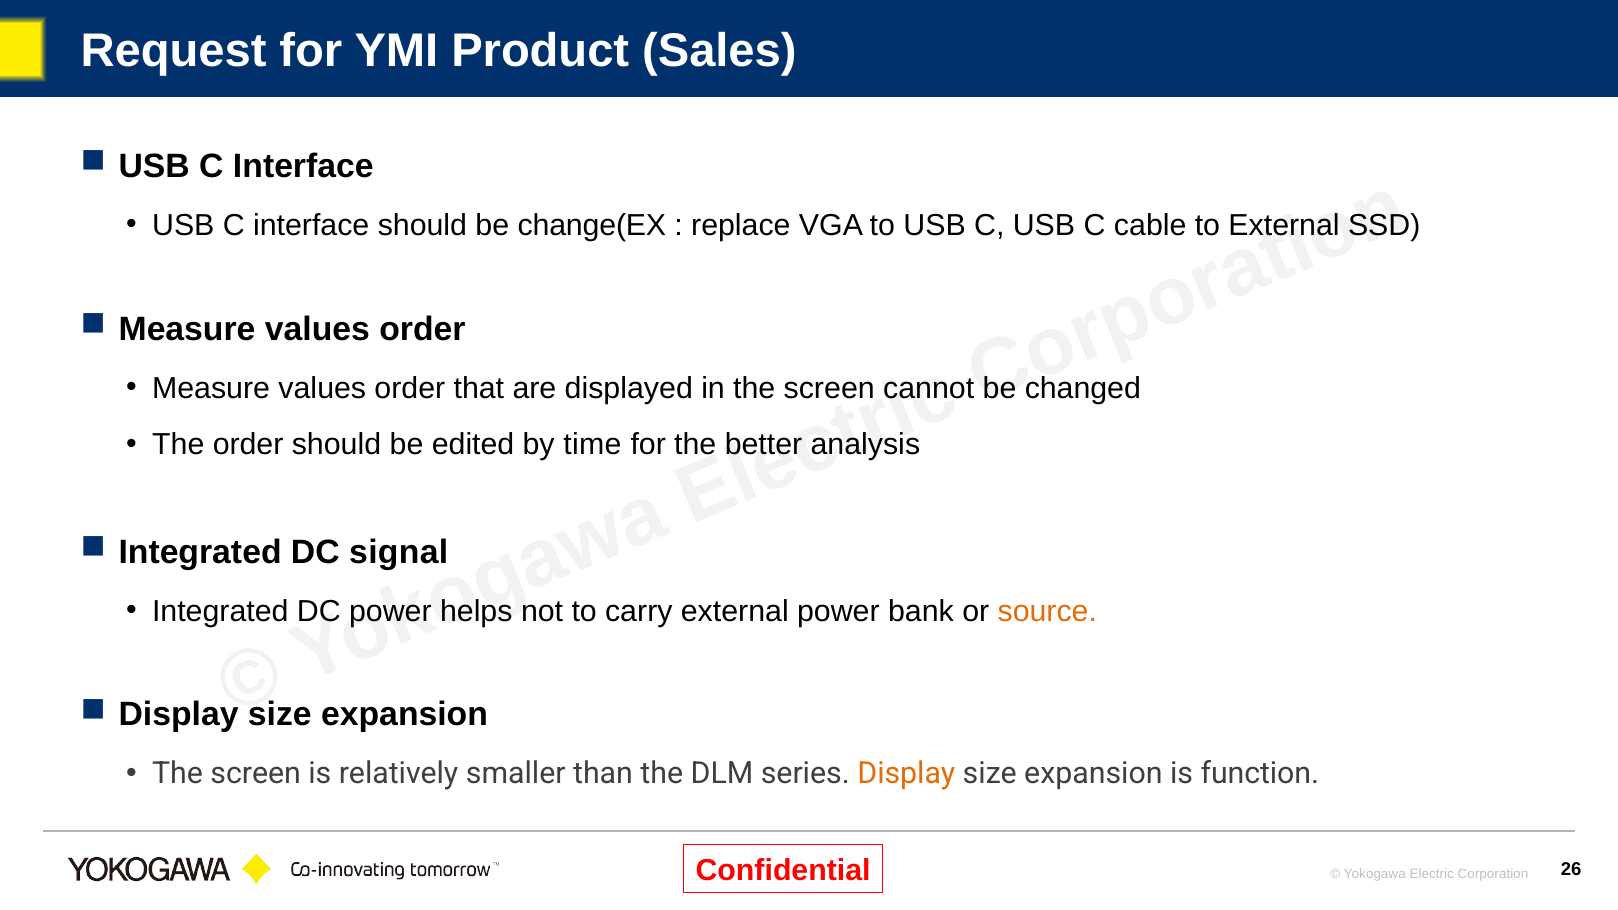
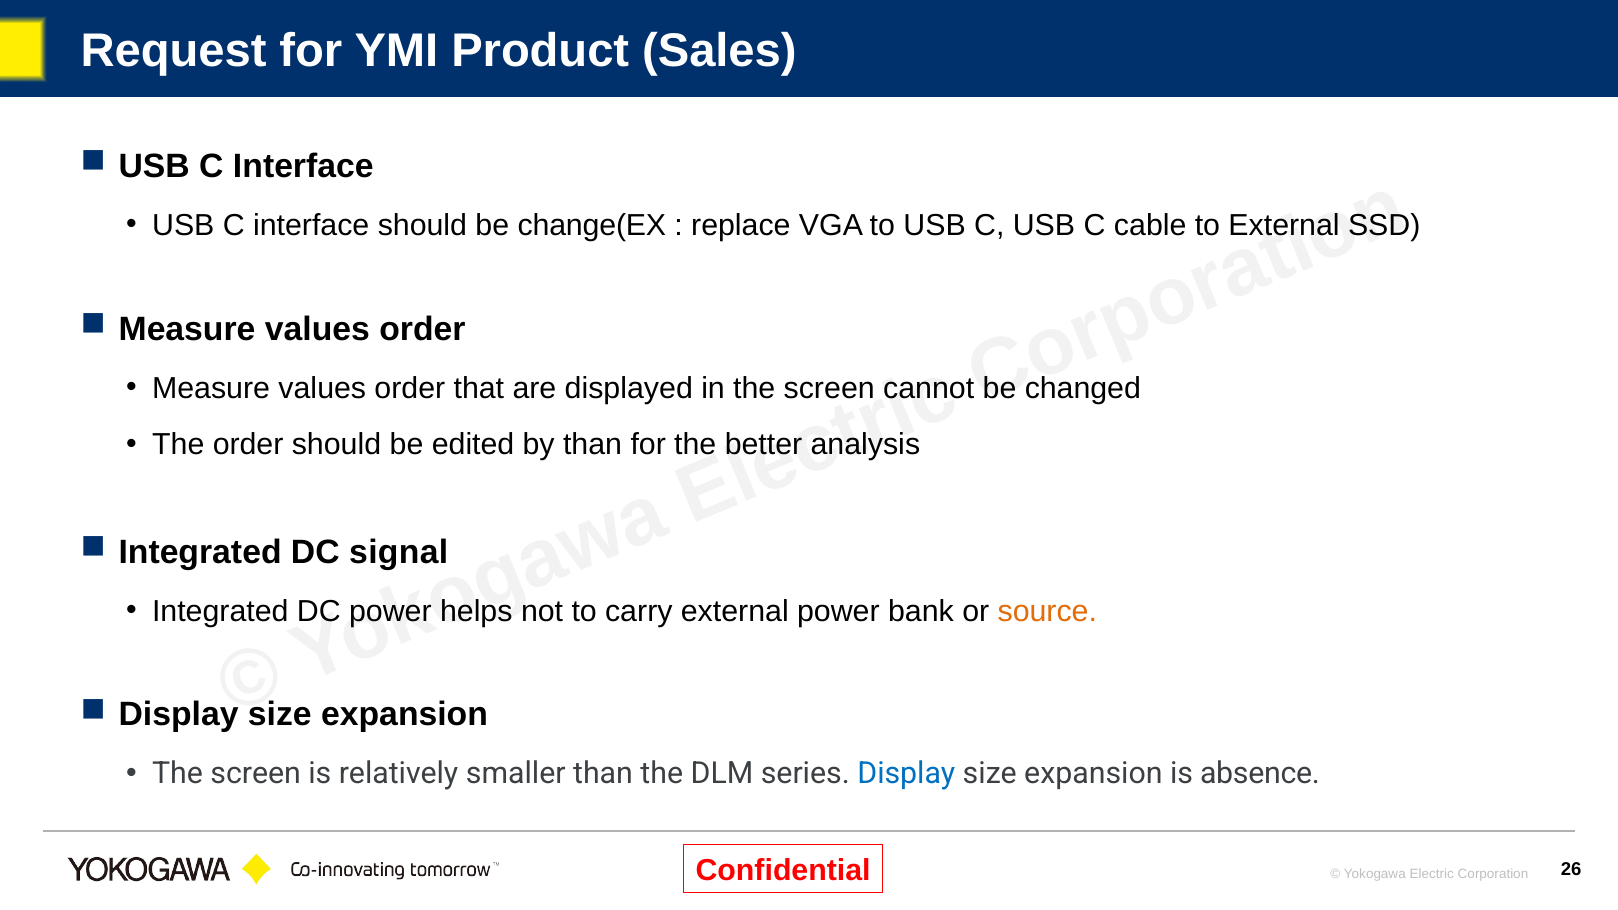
by time: time -> than (593, 445)
Display colour: orange -> blue (906, 774)
function: function -> absence (1260, 774)
